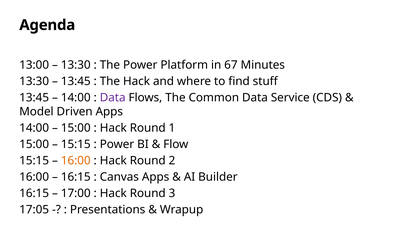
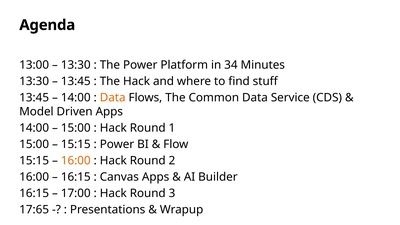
67: 67 -> 34 (231, 65)
Data colour: purple -> orange (113, 98)
17:05: 17:05 -> 17:65 (34, 210)
